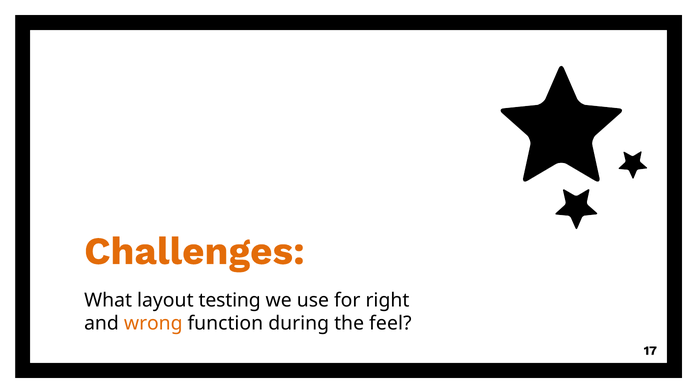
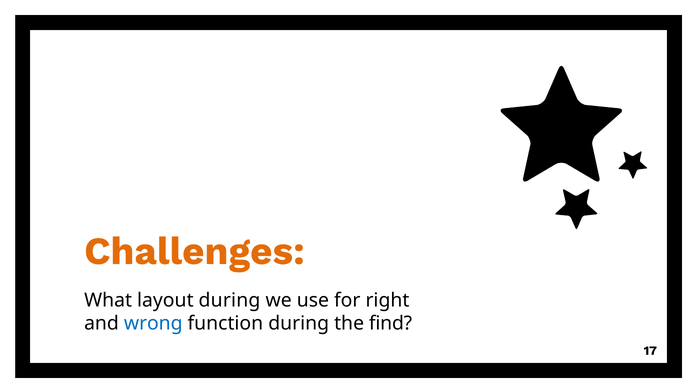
layout testing: testing -> during (229, 300)
wrong colour: orange -> blue (153, 324)
feel: feel -> find (391, 324)
